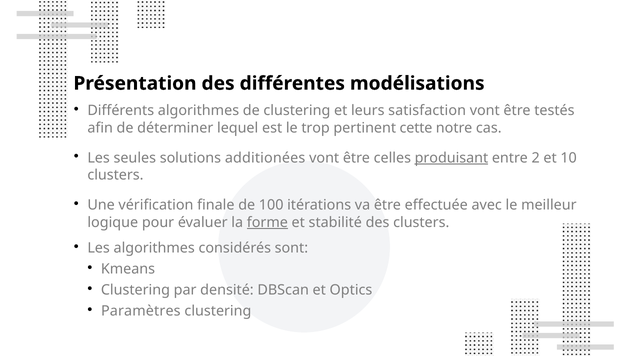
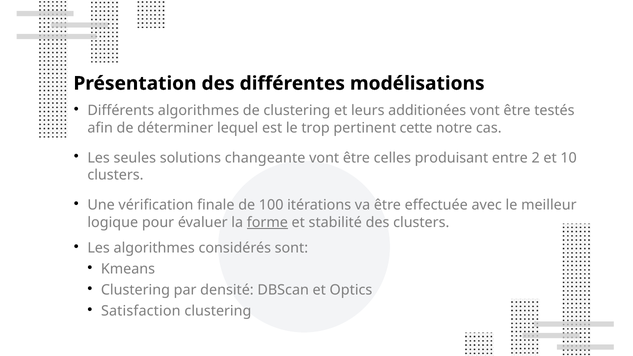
satisfaction: satisfaction -> additionées (427, 111)
additionées: additionées -> changeante (265, 158)
produisant underline: present -> none (451, 158)
Paramètres: Paramètres -> Satisfaction (141, 311)
